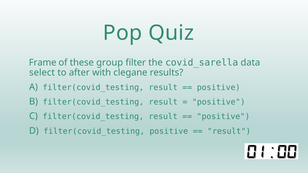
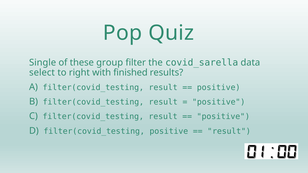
Frame: Frame -> Single (43, 63)
after: after -> right (79, 73)
clegane: clegane -> finished (130, 73)
